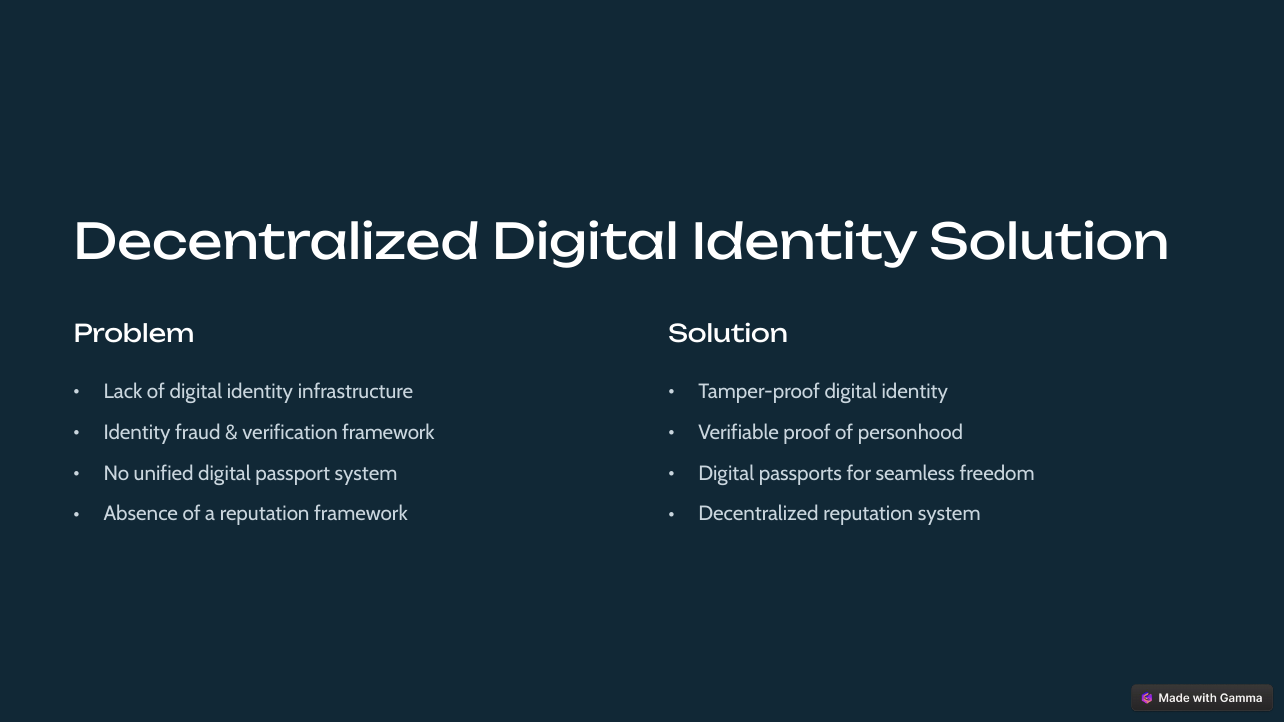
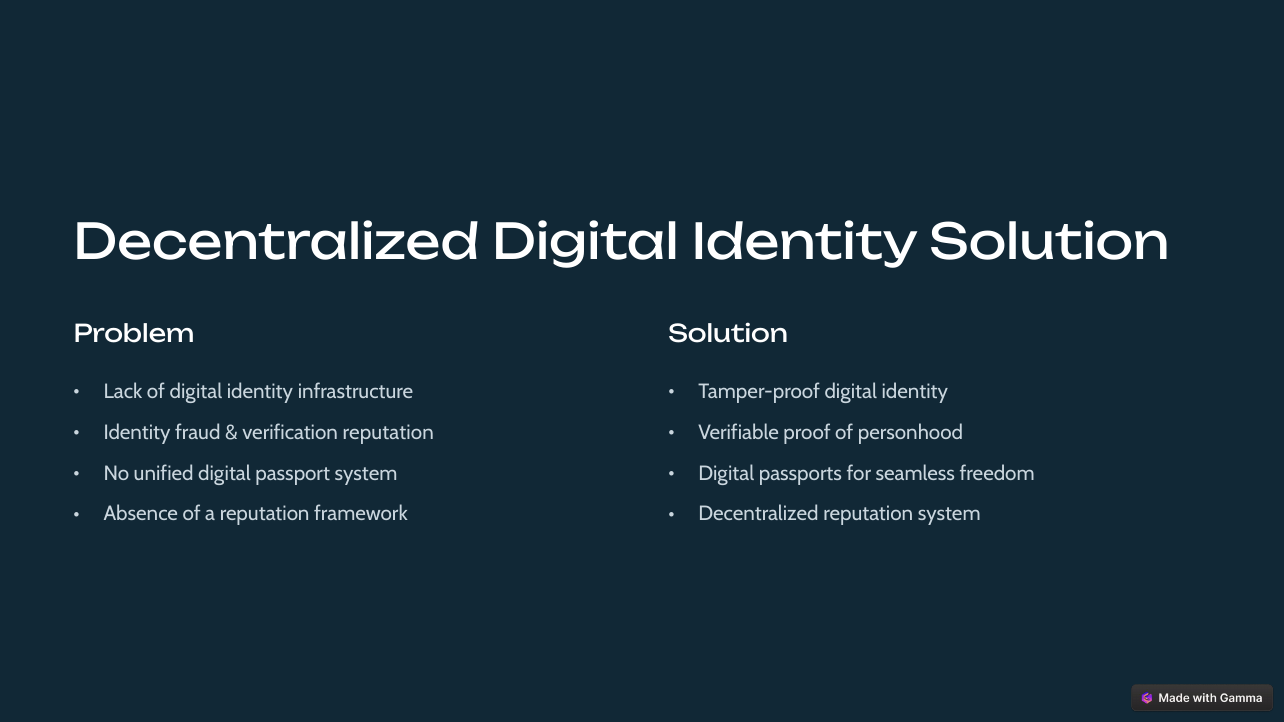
verification framework: framework -> reputation (388, 432)
